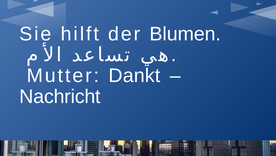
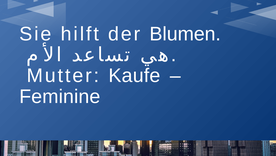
Dankt: Dankt -> Kaufe (134, 75)
Nachricht: Nachricht -> Feminine (60, 96)
